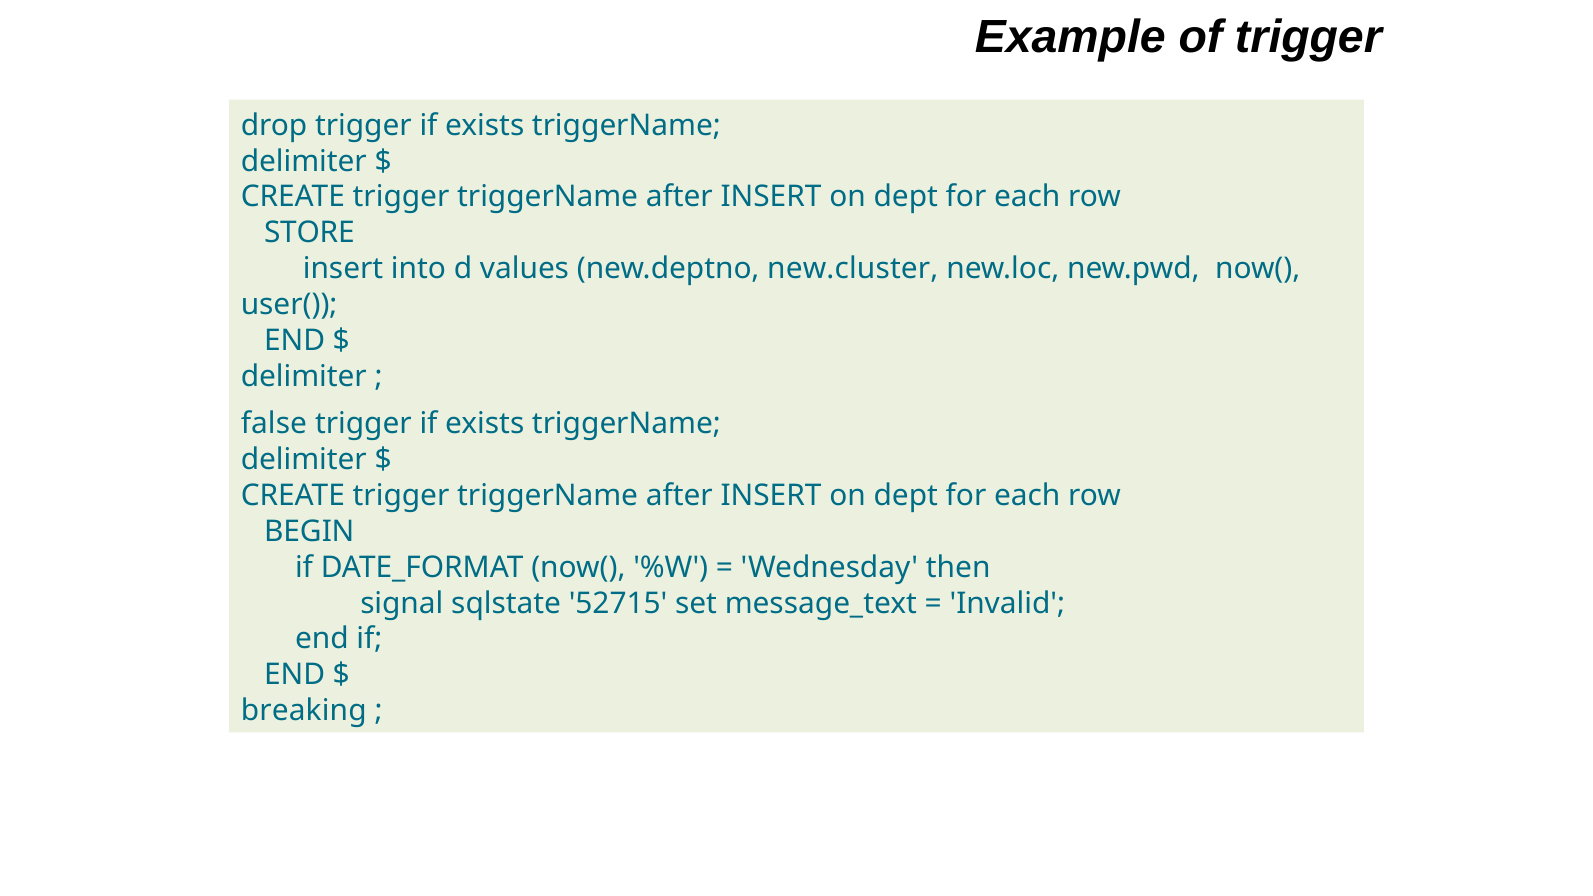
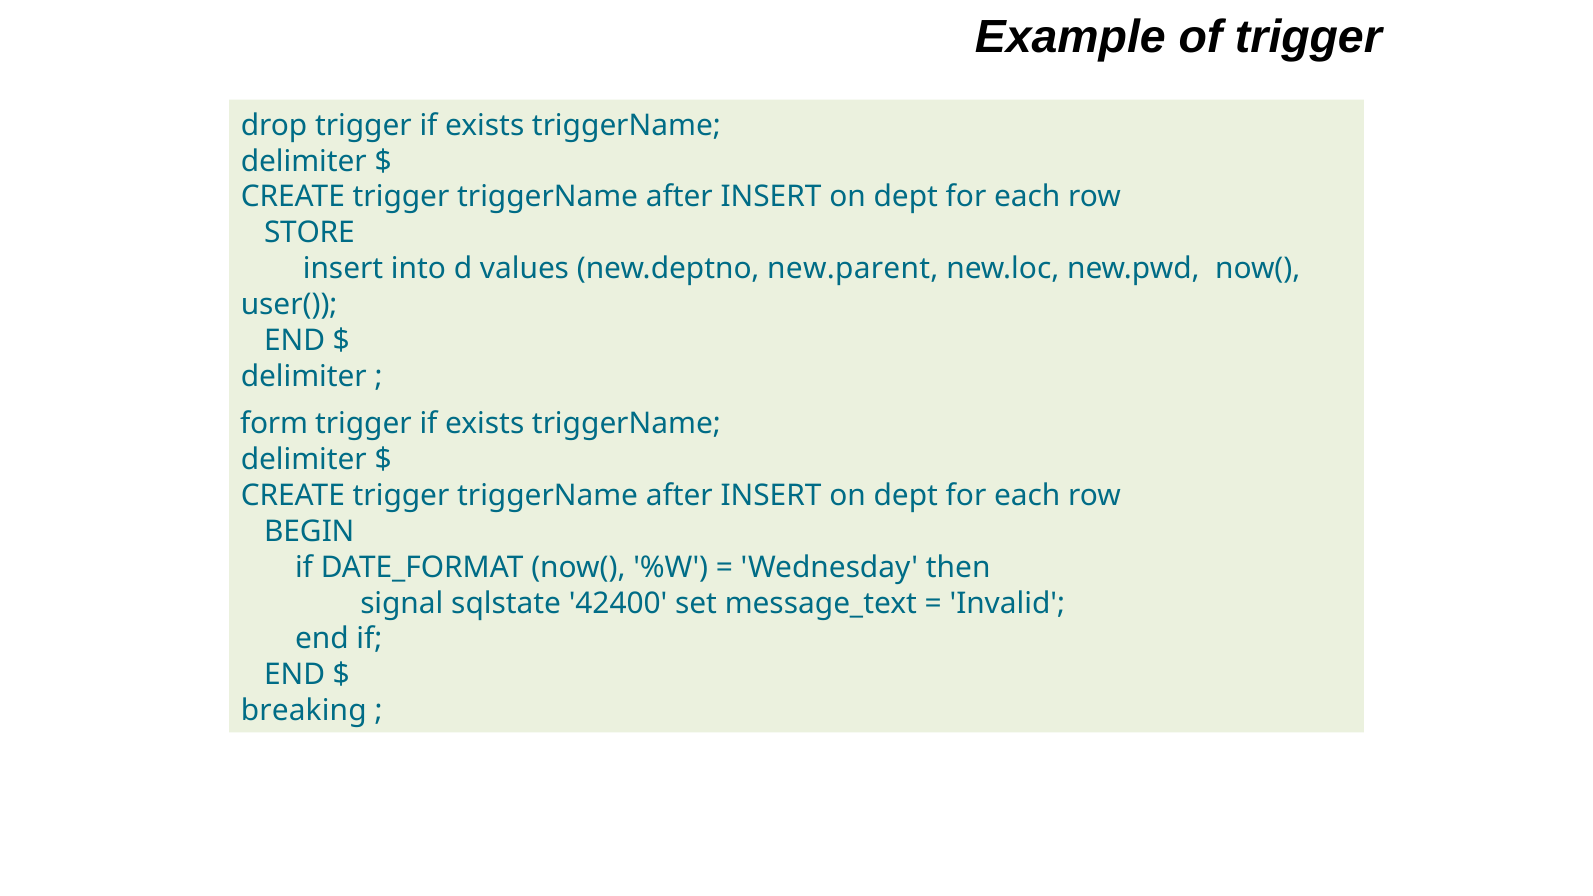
new.cluster: new.cluster -> new.parent (853, 269)
false: false -> form (274, 424)
52715: 52715 -> 42400 (618, 603)
